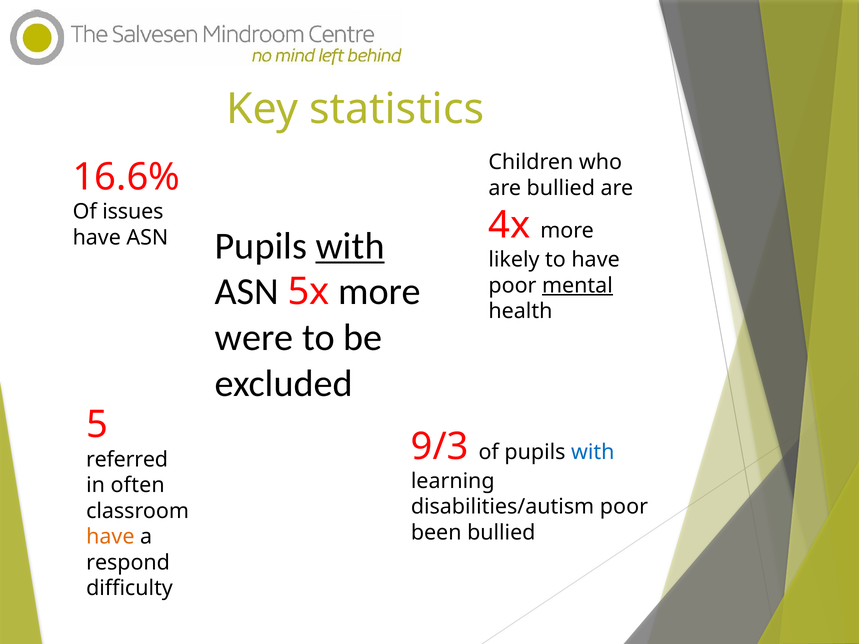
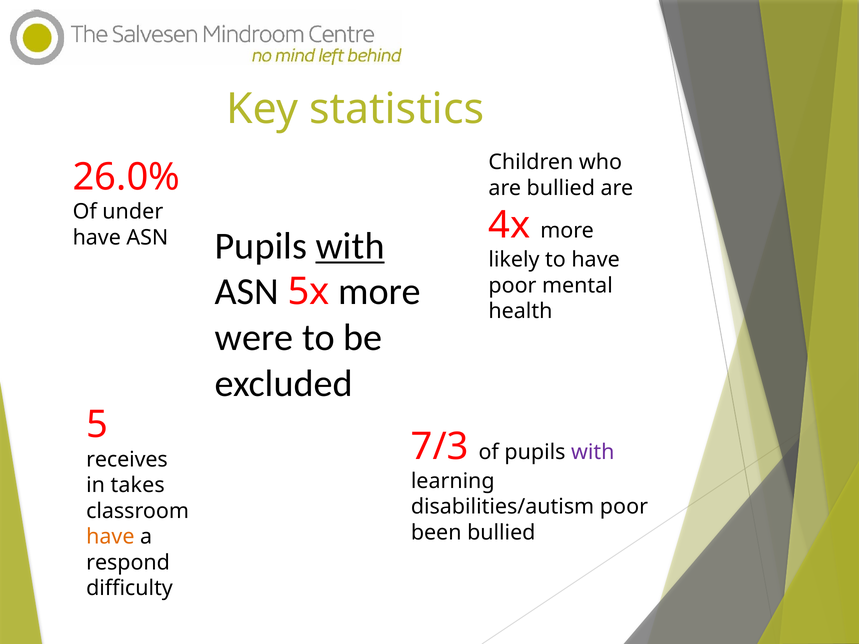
16.6%: 16.6% -> 26.0% (126, 177)
issues: issues -> under (133, 212)
mental underline: present -> none (577, 286)
9/3: 9/3 -> 7/3 (440, 447)
with colour: blue -> purple (593, 452)
referred: referred -> receives (127, 460)
often: often -> takes (138, 485)
